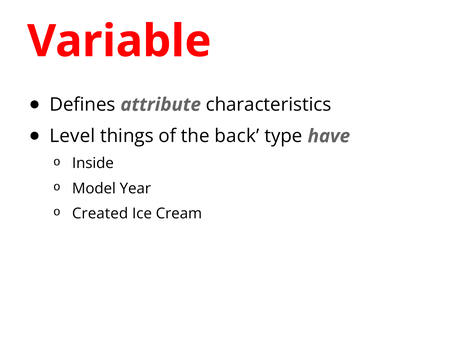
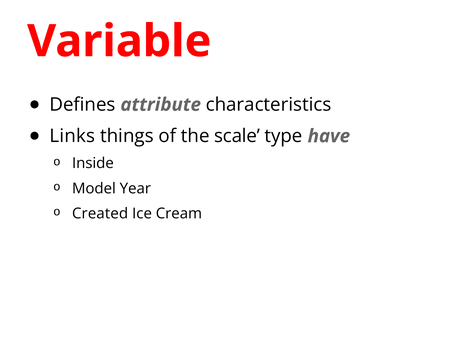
Level: Level -> Links (72, 136)
back: back -> scale (237, 136)
